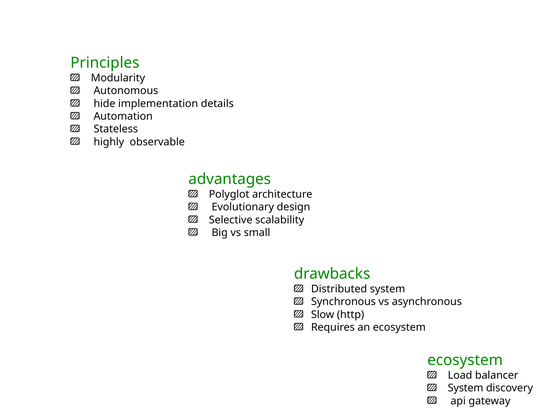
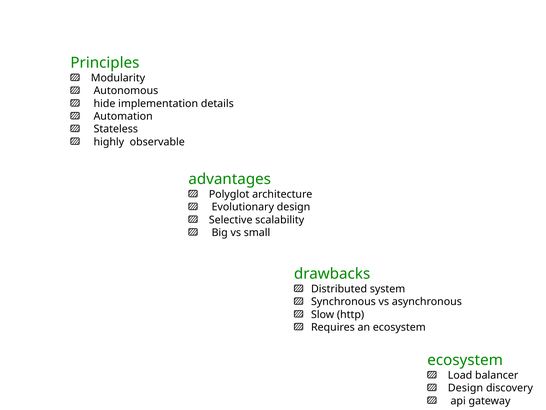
System: System -> Design (465, 388)
